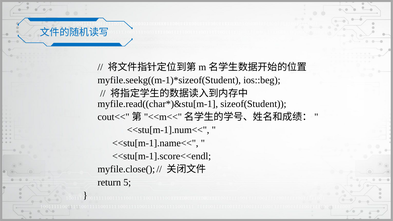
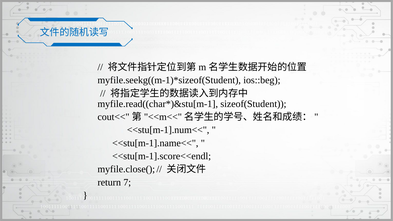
5: 5 -> 7 (127, 182)
